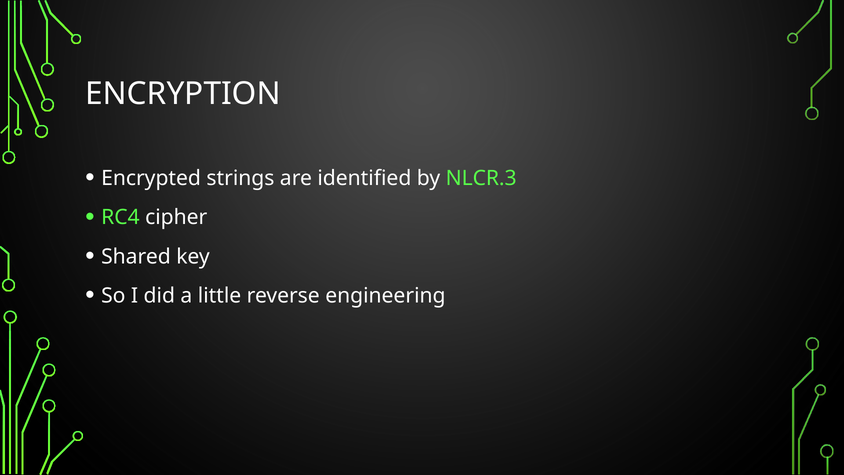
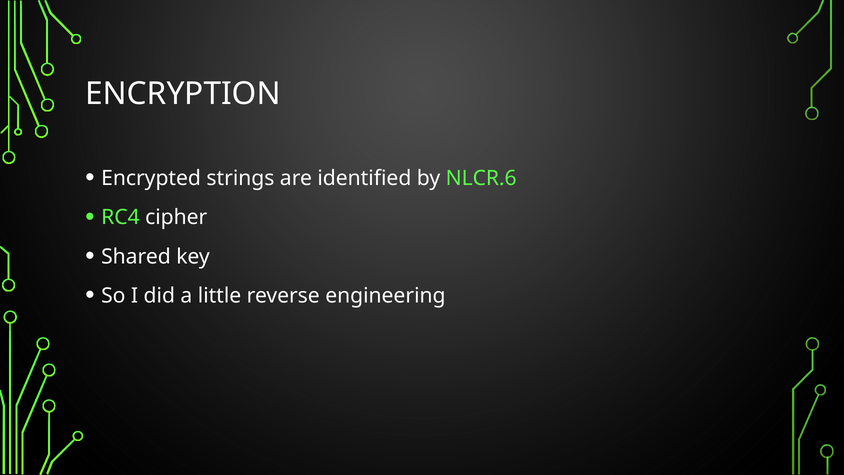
NLCR.3: NLCR.3 -> NLCR.6 (481, 178)
